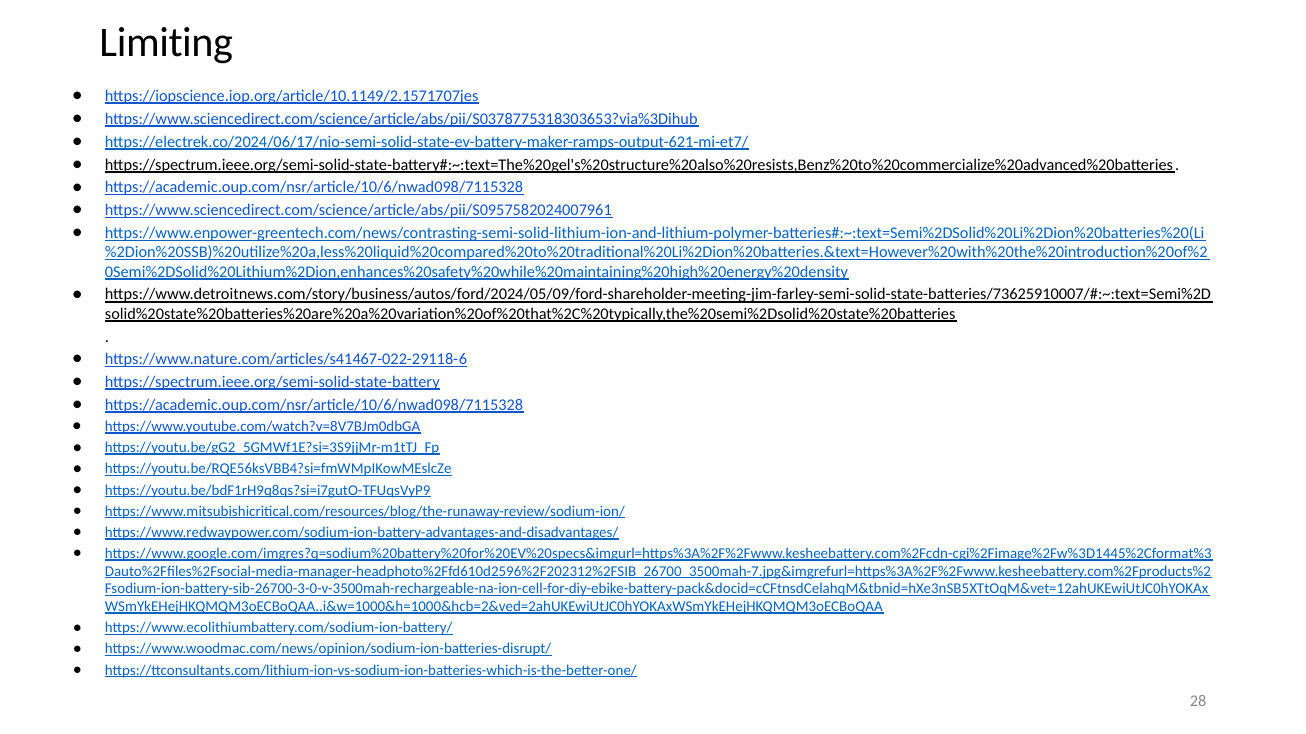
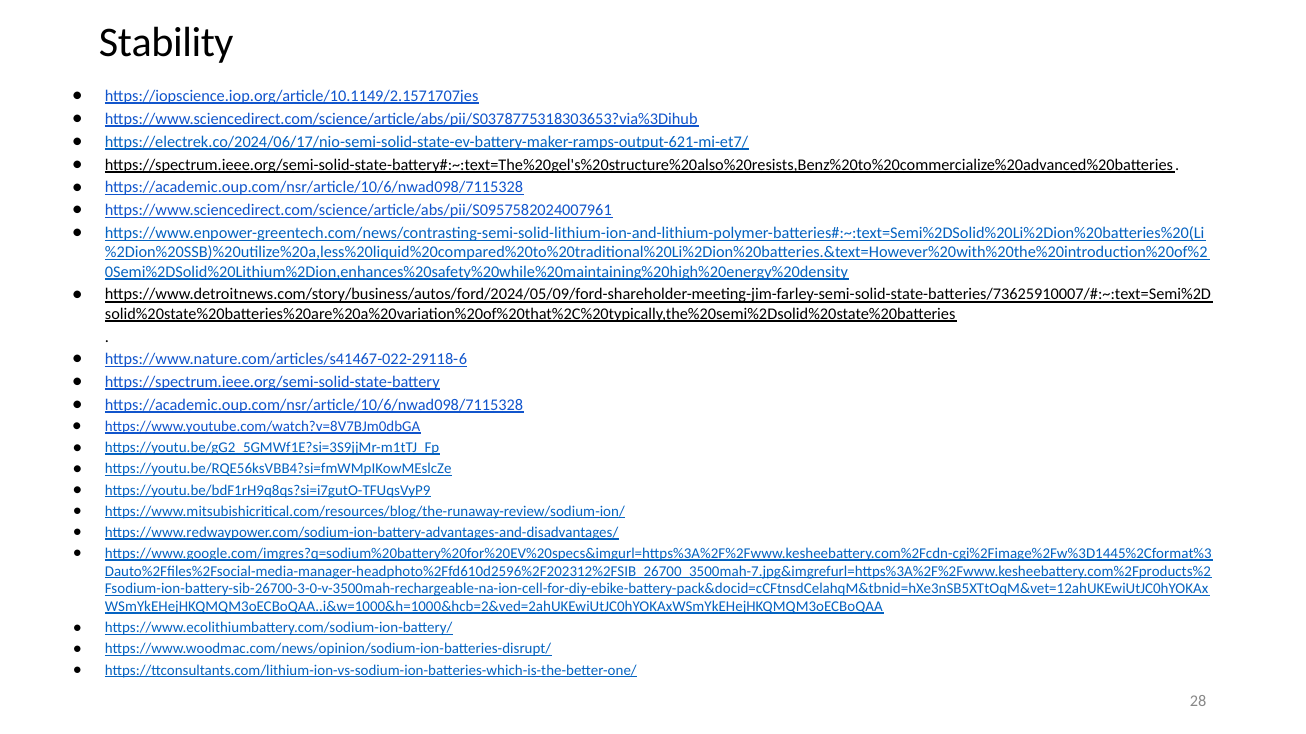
Limiting: Limiting -> Stability (166, 42)
